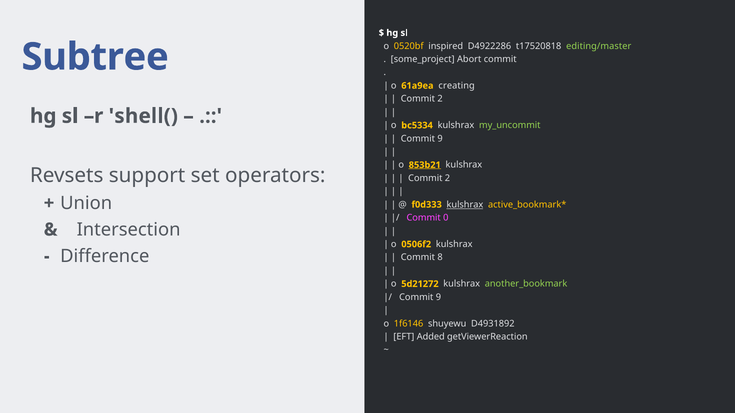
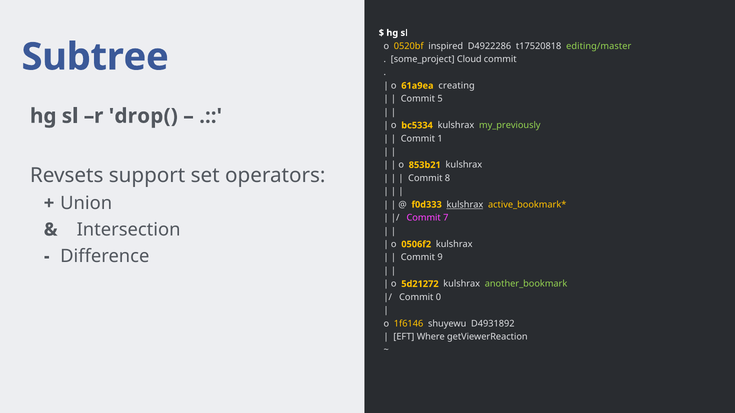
Abort: Abort -> Cloud (469, 59)
2: 2 -> 5 (440, 99)
shell(: shell( -> drop( (143, 116)
my_uncommit: my_uncommit -> my_previously (510, 125)
9: 9 -> 1 (440, 139)
853b21 underline: present -> none (425, 165)
2: 2 -> 8 (447, 178)
0: 0 -> 7 (446, 218)
8: 8 -> 9 (440, 258)
9: 9 -> 0 (438, 297)
Added: Added -> Where (431, 337)
